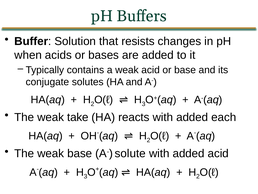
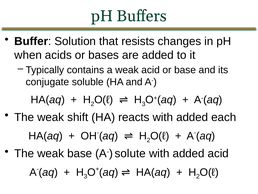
solutes: solutes -> soluble (88, 82)
take: take -> shift (78, 117)
